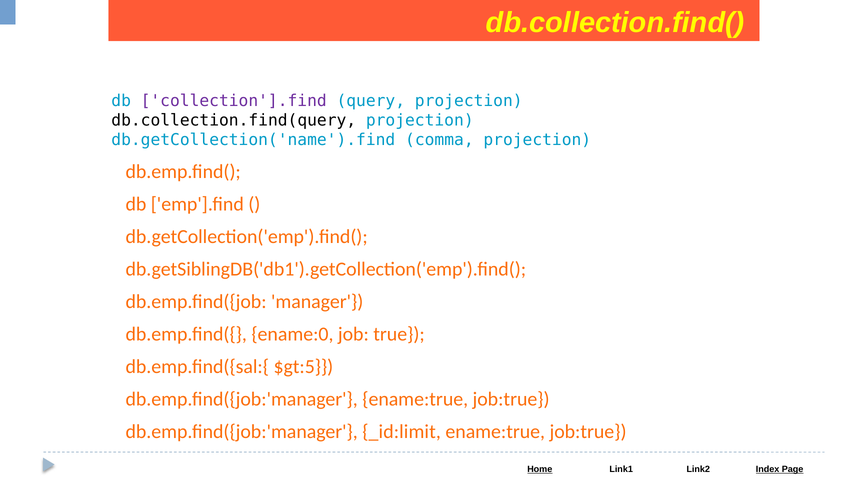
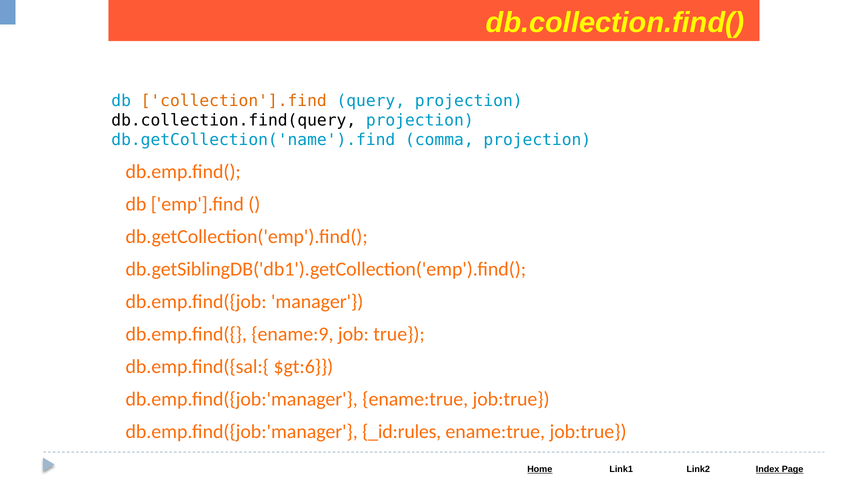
collection'].find colour: purple -> orange (234, 101)
ename:0: ename:0 -> ename:9 (292, 334)
$gt:5: $gt:5 -> $gt:6 (303, 367)
_id:limit: _id:limit -> _id:rules (402, 432)
